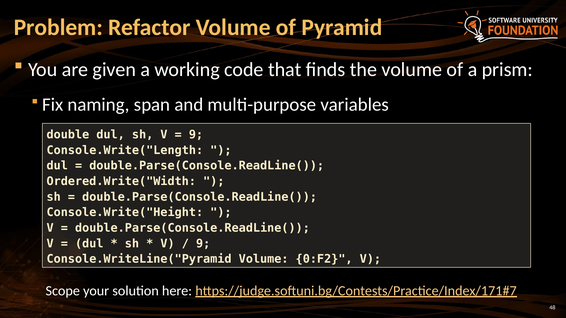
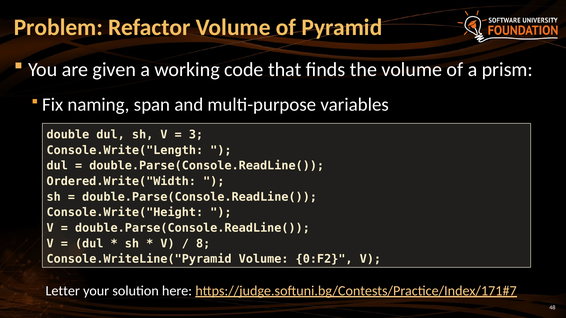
9: 9 -> 3 (196, 135)
9: 9 -> 8 (203, 244)
Scope: Scope -> Letter (63, 291)
